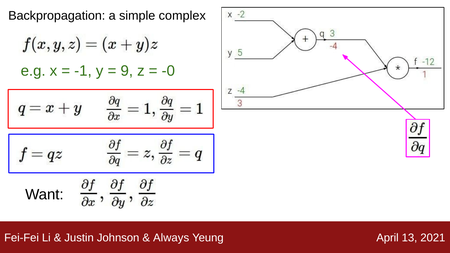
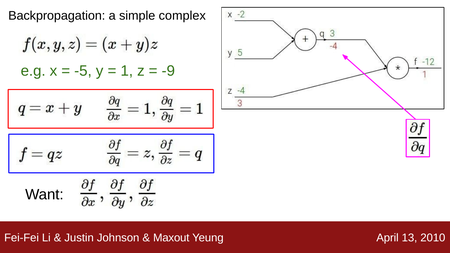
-1: -1 -> -5 (83, 71)
9: 9 -> 1 (127, 71)
-0: -0 -> -9 (168, 71)
Always: Always -> Maxout (171, 238)
2021: 2021 -> 2010 (433, 238)
